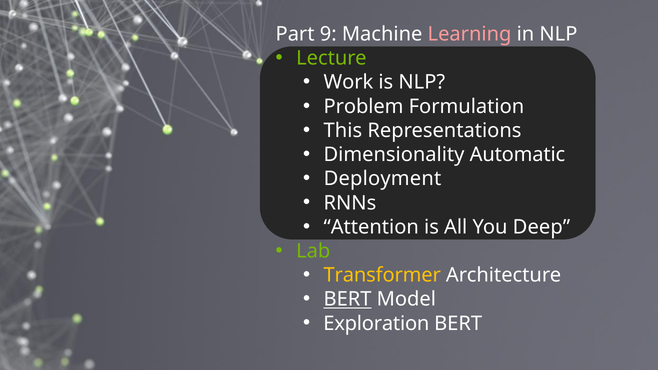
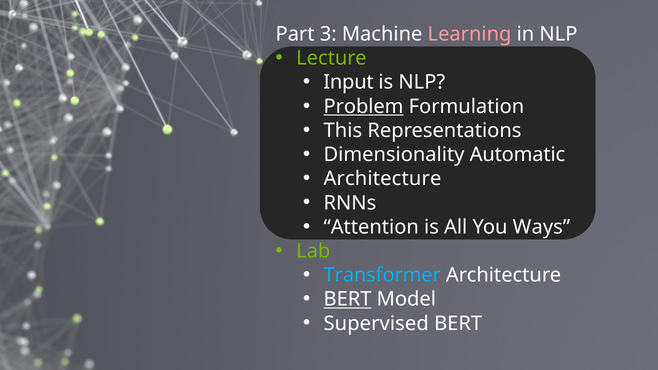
Part 9: 9 -> 3 (328, 34)
Work: Work -> Input (349, 82)
Problem underline: none -> present (364, 106)
Deployment: Deployment -> Architecture (382, 179)
Deep: Deep -> Ways (541, 227)
Transformer colour: yellow -> light blue (382, 275)
Exploration: Exploration -> Supervised (376, 324)
